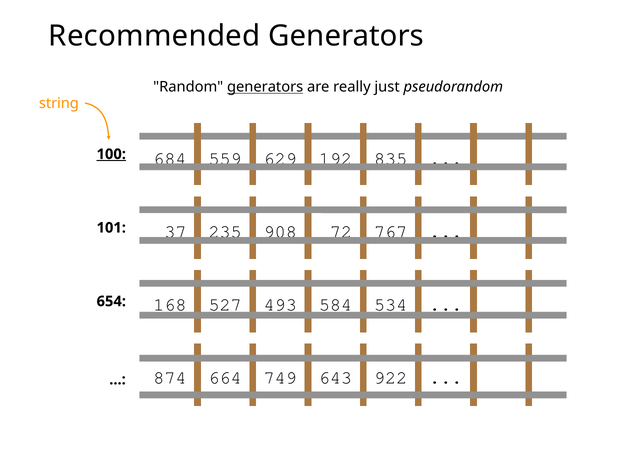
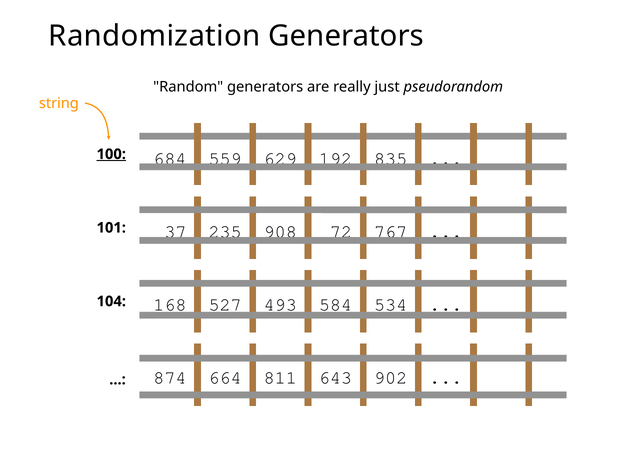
Recommended: Recommended -> Randomization (154, 36)
generators underline: present -> none (265, 87)
654: 654 -> 104 (111, 301)
749: 749 -> 811 (280, 377)
922: 922 -> 902 (391, 377)
